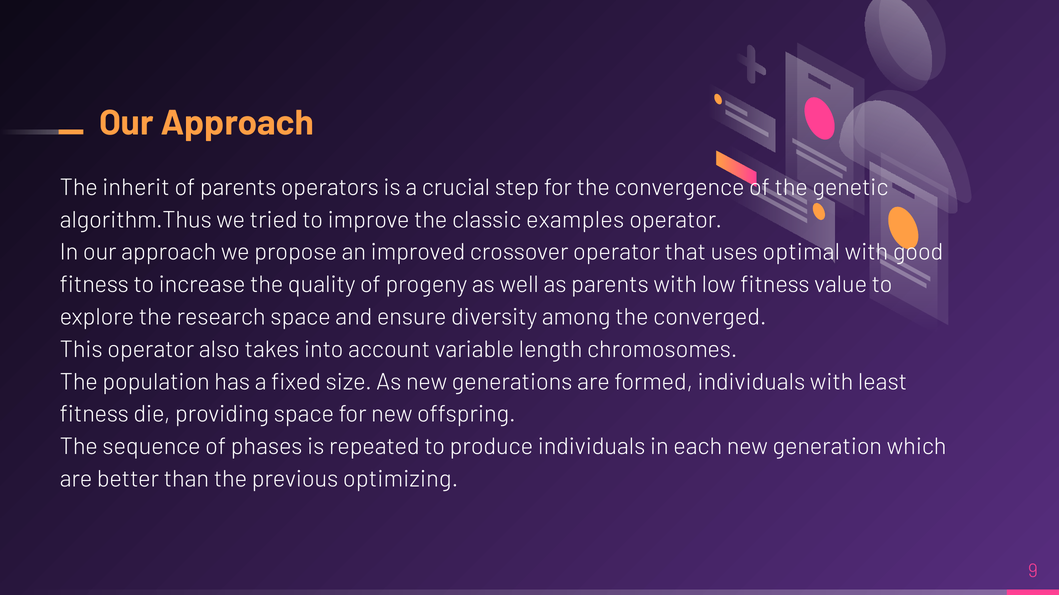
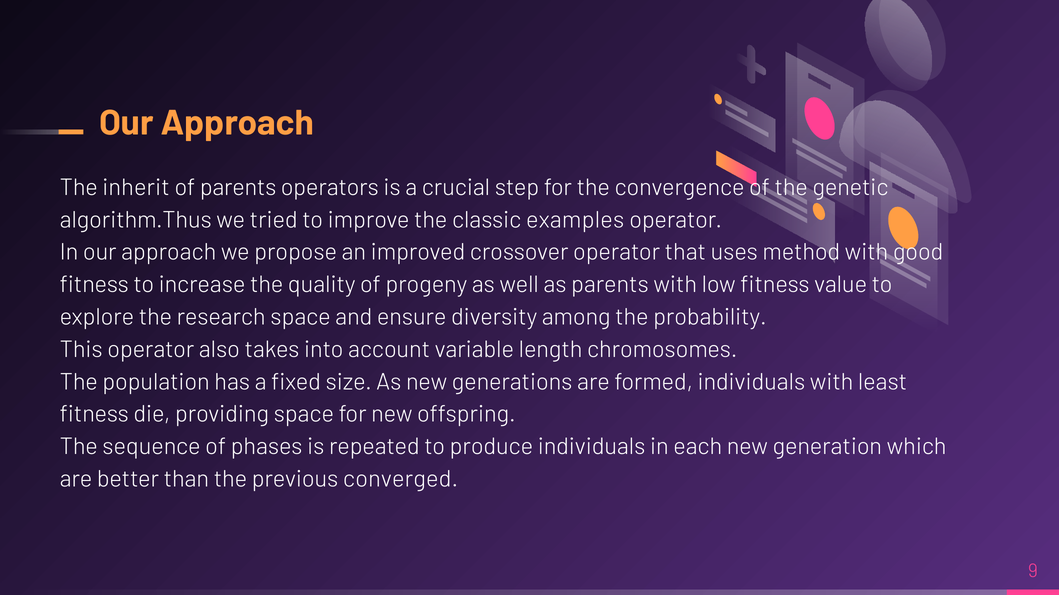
optimal: optimal -> method (801, 252)
converged: converged -> probability (710, 317)
optimizing: optimizing -> converged (401, 480)
